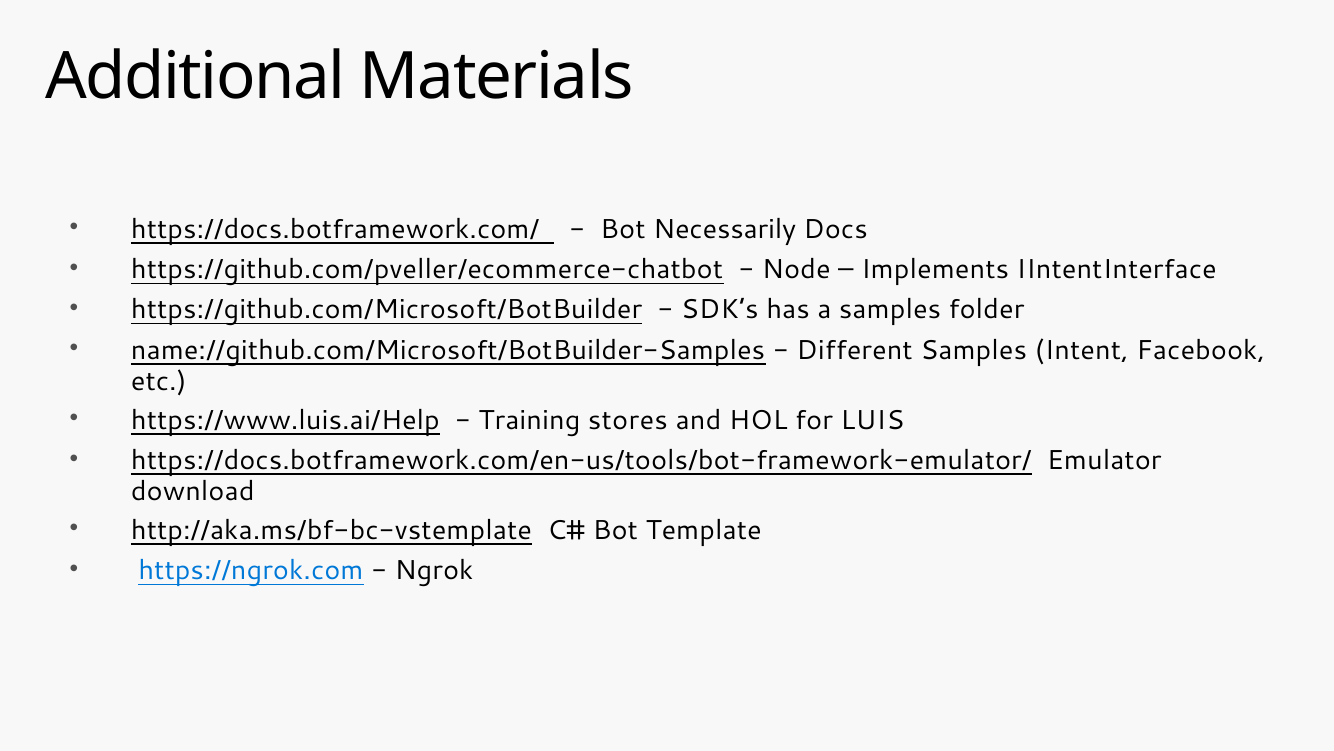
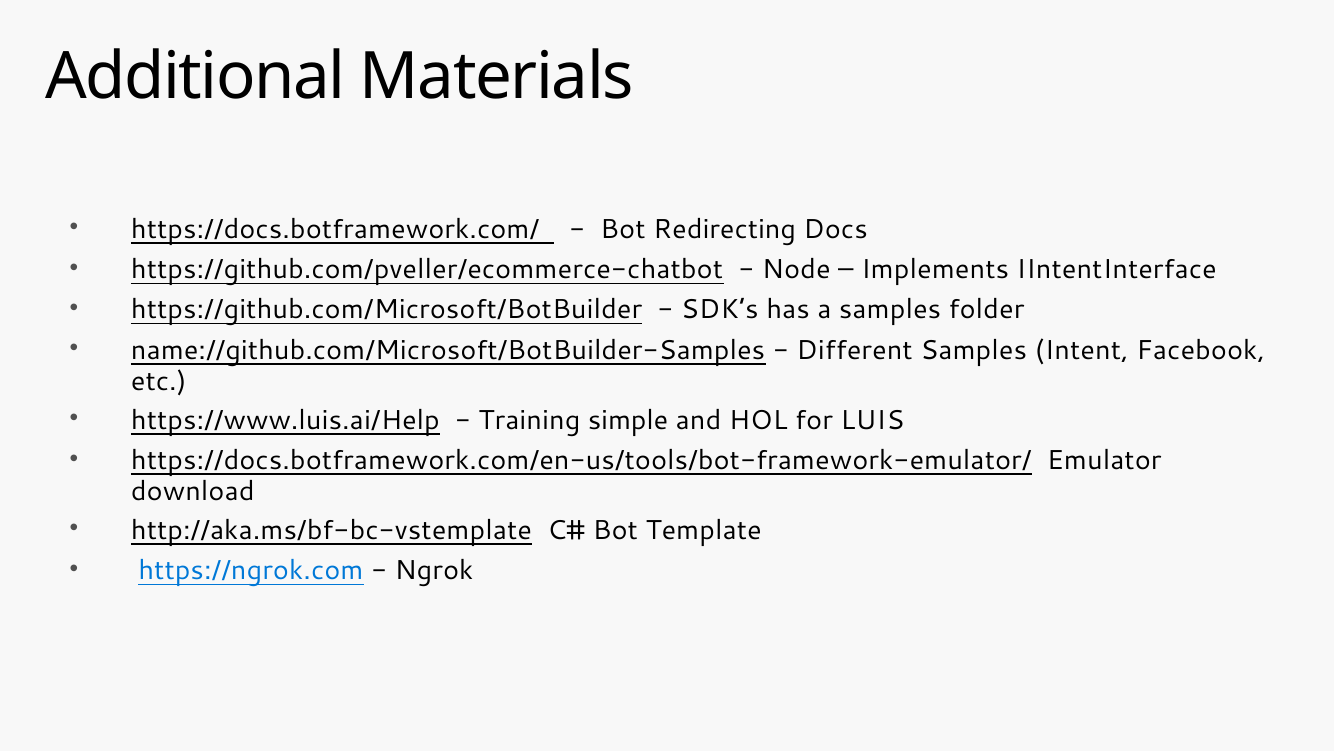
Necessarily: Necessarily -> Redirecting (725, 229)
stores: stores -> simple (628, 420)
